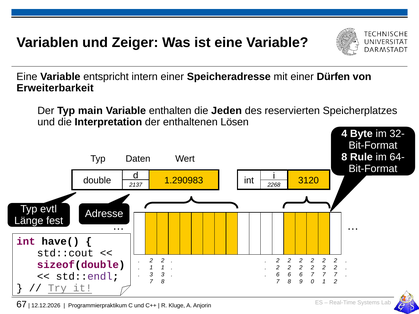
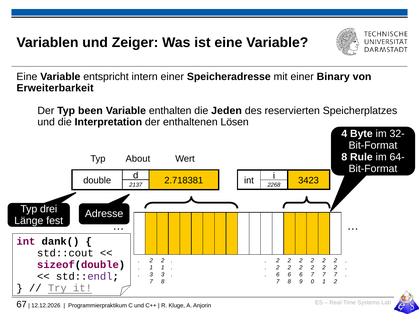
Dürfen: Dürfen -> Binary (333, 77)
main: main -> been (90, 111)
Daten: Daten -> About (138, 159)
1.290983: 1.290983 -> 2.718381 (184, 181)
3120: 3120 -> 3423 (309, 181)
evtl: evtl -> drei (49, 209)
have(: have( -> dank( (60, 242)
